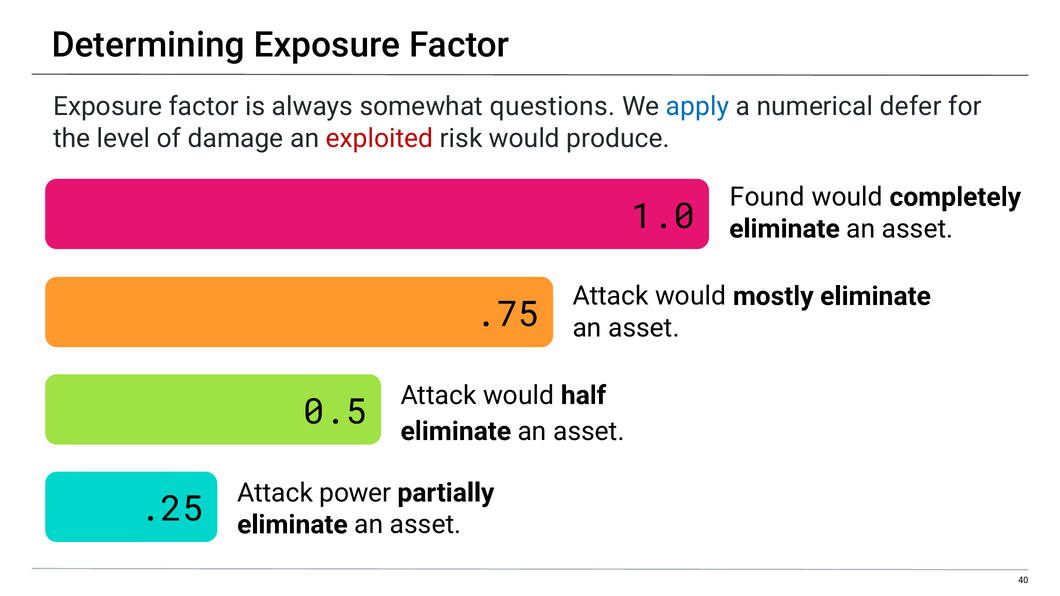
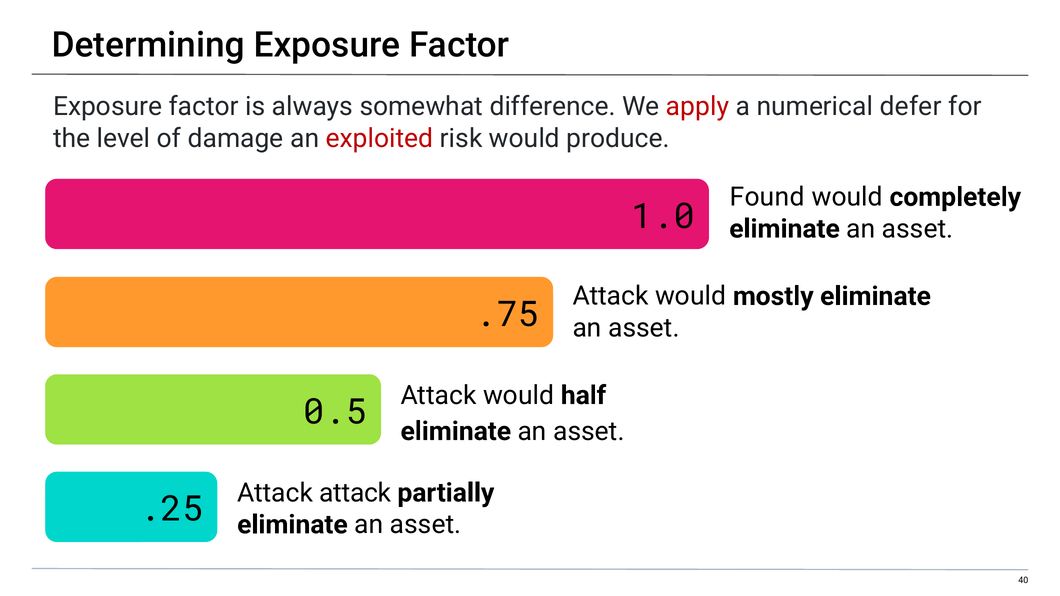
questions: questions -> difference (553, 107)
apply colour: blue -> red (698, 107)
Attack power: power -> attack (355, 493)
